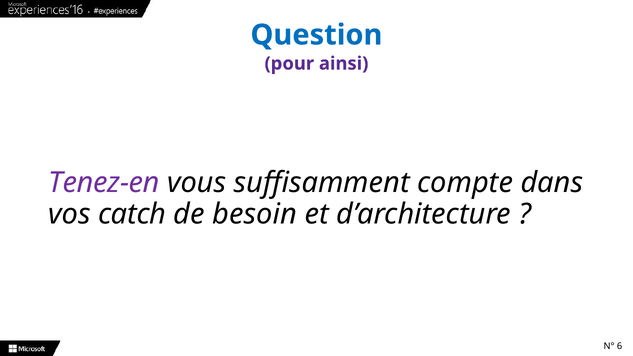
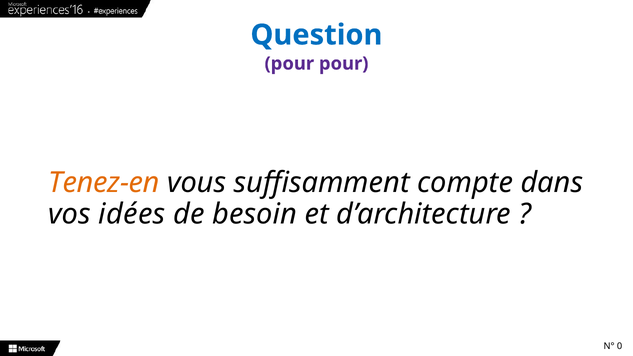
pour ainsi: ainsi -> pour (344, 64)
Tenez-en colour: purple -> orange (104, 183)
catch: catch -> idées (132, 214)
6: 6 -> 0 (620, 346)
